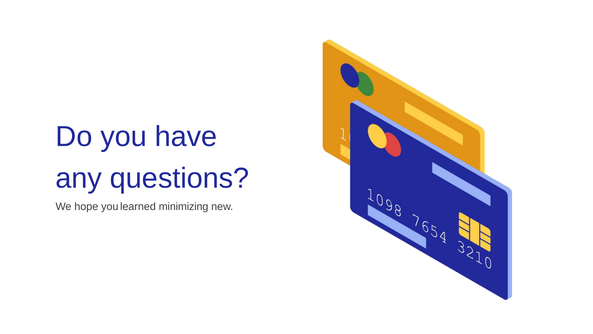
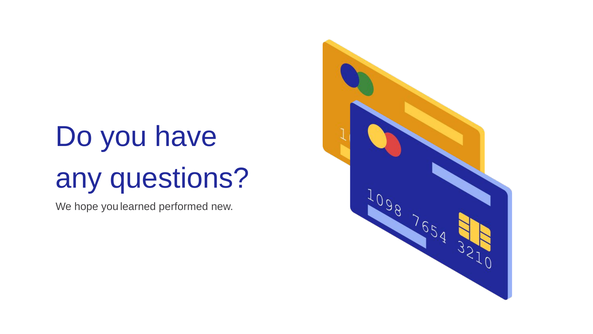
minimizing: minimizing -> performed (183, 206)
